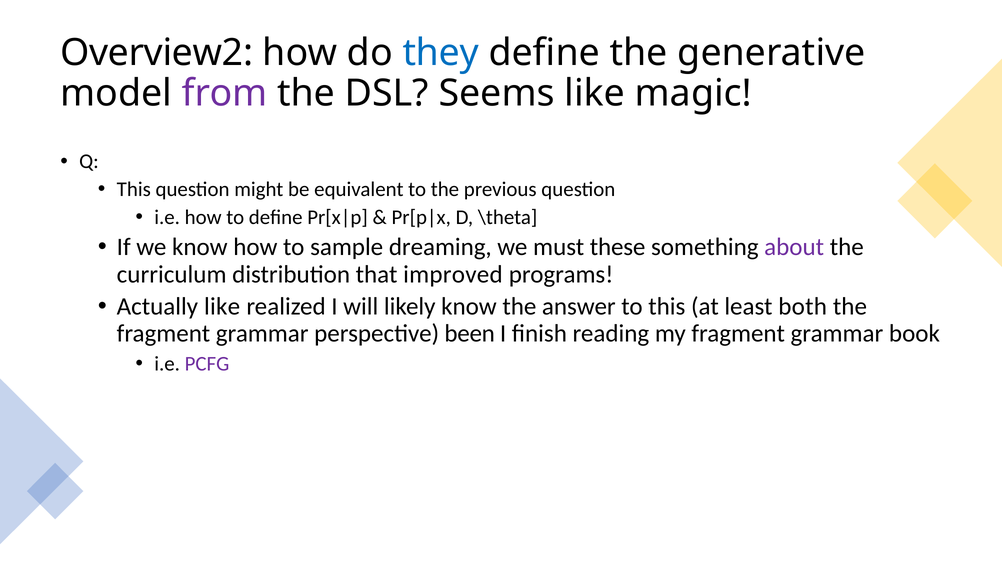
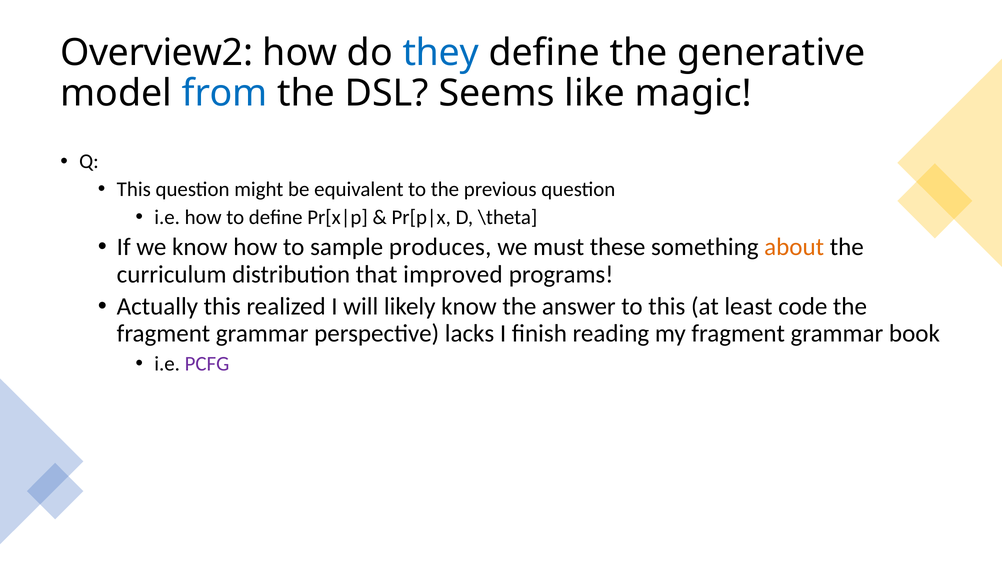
from colour: purple -> blue (225, 93)
dreaming: dreaming -> produces (440, 247)
about colour: purple -> orange (794, 247)
Actually like: like -> this (222, 306)
both: both -> code (803, 306)
been: been -> lacks (470, 333)
